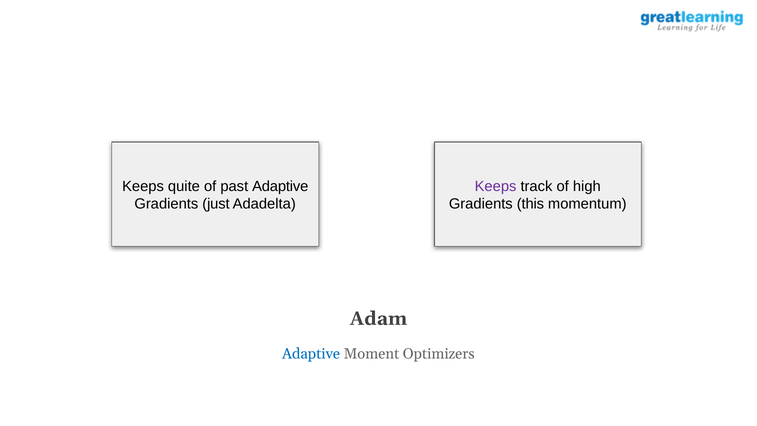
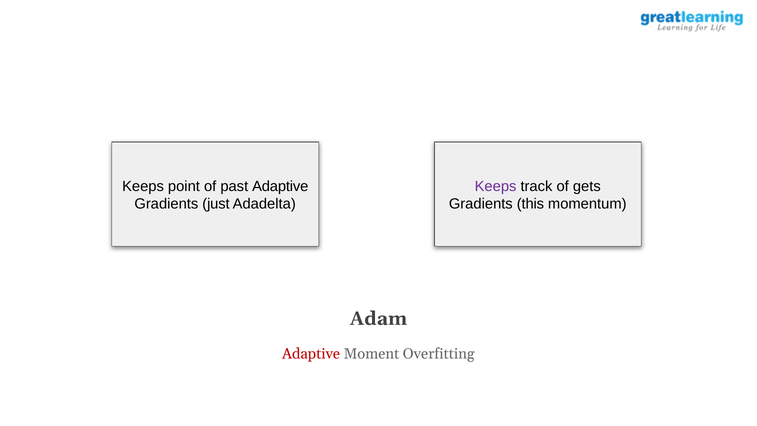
quite: quite -> point (184, 186)
high: high -> gets (587, 186)
Adaptive colour: blue -> red (311, 354)
Optimizers: Optimizers -> Overfitting (439, 354)
